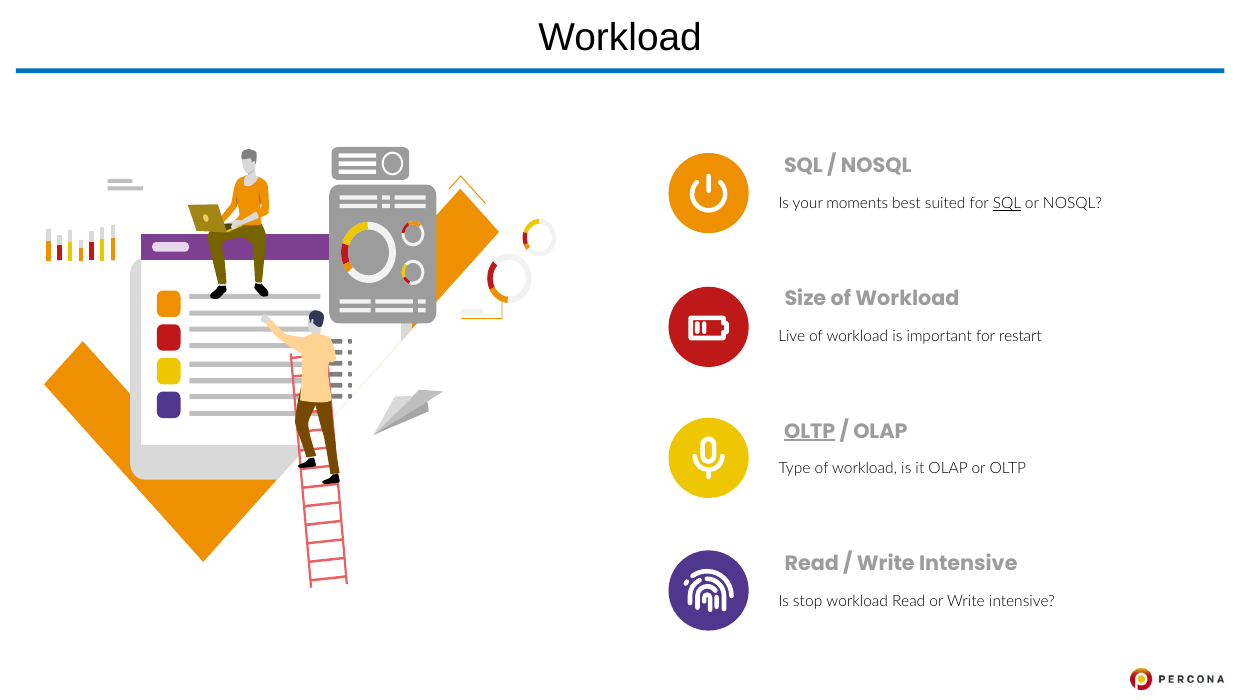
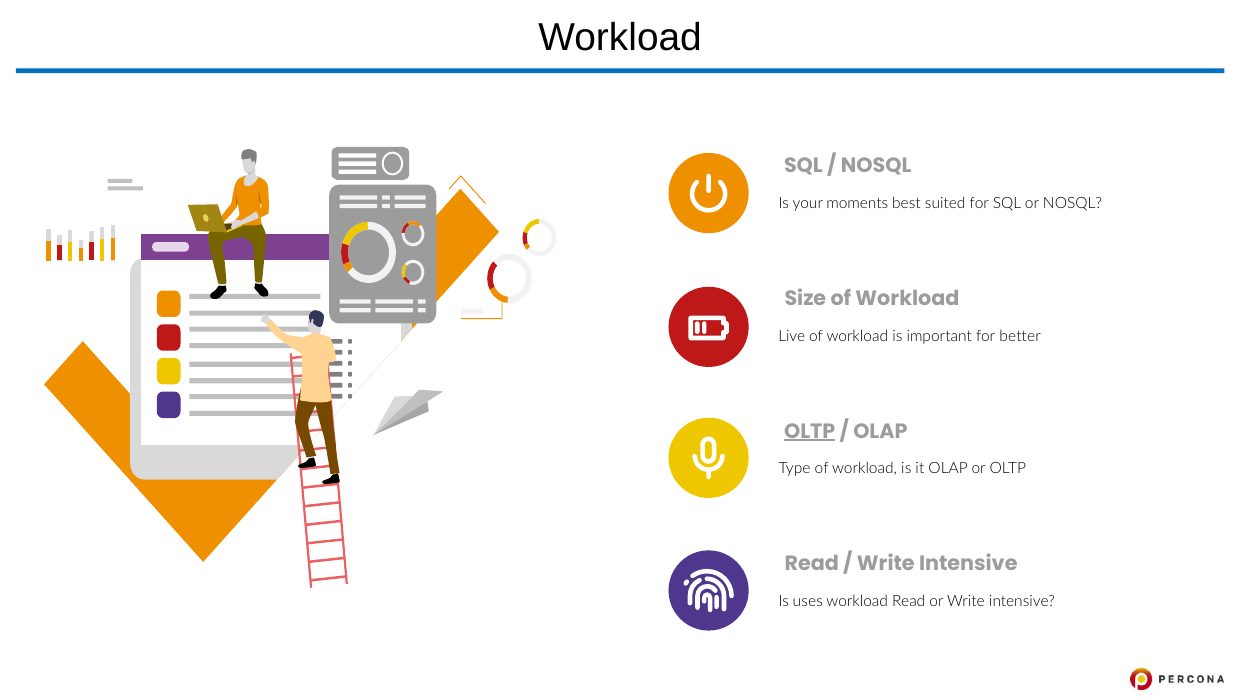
SQL underline: present -> none (1007, 203)
restart: restart -> better (1020, 336)
stop: stop -> uses (808, 601)
